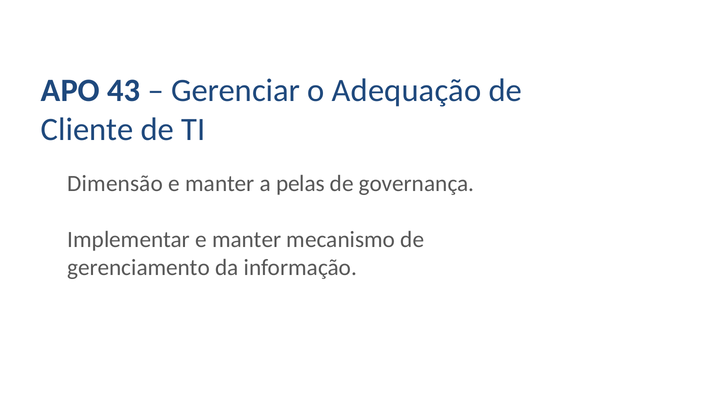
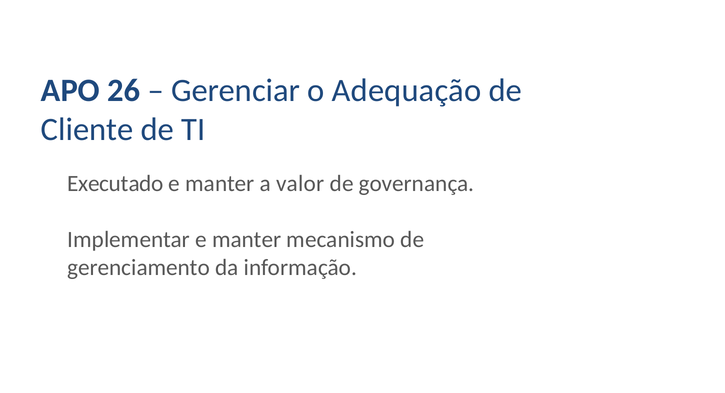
43: 43 -> 26 (124, 91)
Dimensão: Dimensão -> Executado (115, 184)
pelas: pelas -> valor (300, 184)
